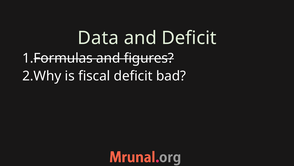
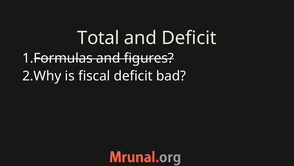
Data: Data -> Total (98, 38)
